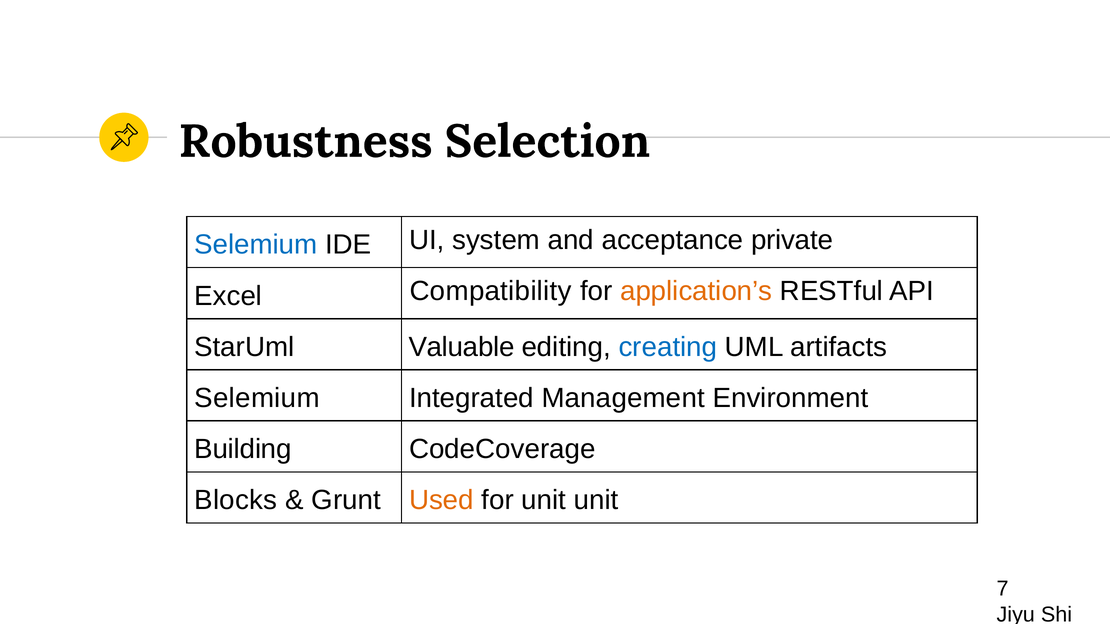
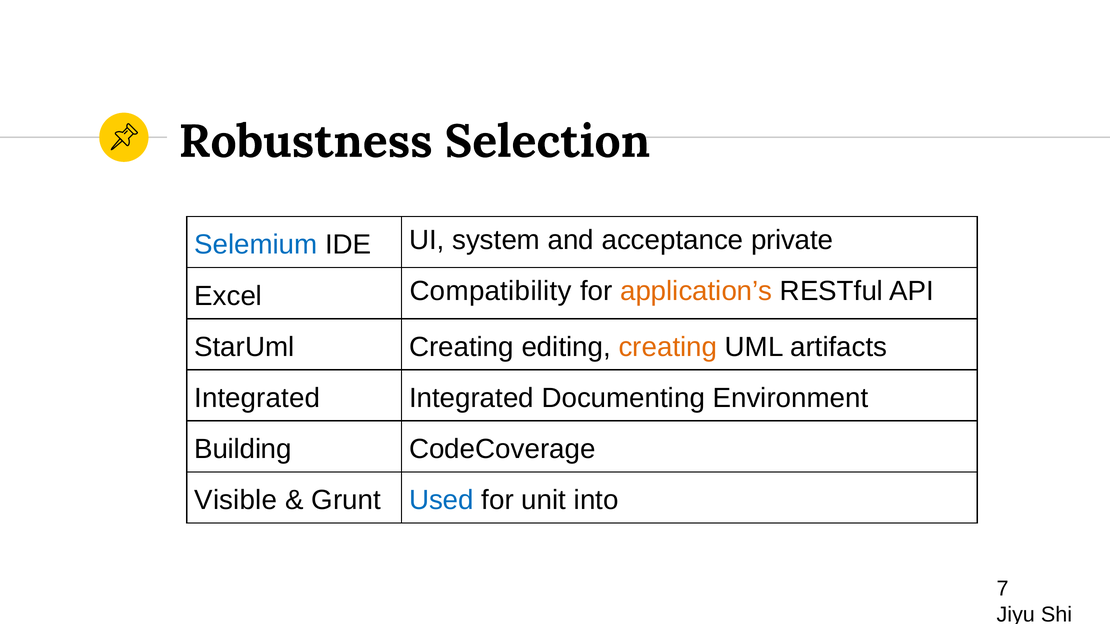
StarUml Valuable: Valuable -> Creating (461, 347)
creating colour: blue -> orange (668, 347)
Selemium: Selemium -> Integrated (257, 398)
Management: Management -> Documenting (623, 398)
Blocks: Blocks -> Visible (236, 501)
Used colour: orange -> blue (441, 501)
unit unit: unit -> into (596, 501)
